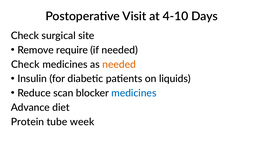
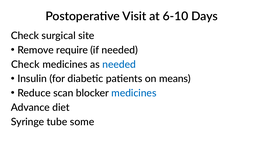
4-10: 4-10 -> 6-10 (176, 16)
needed colour: orange -> blue (119, 65)
liquids: liquids -> means (175, 79)
Protein: Protein -> Syringe (28, 122)
week: week -> some (82, 122)
